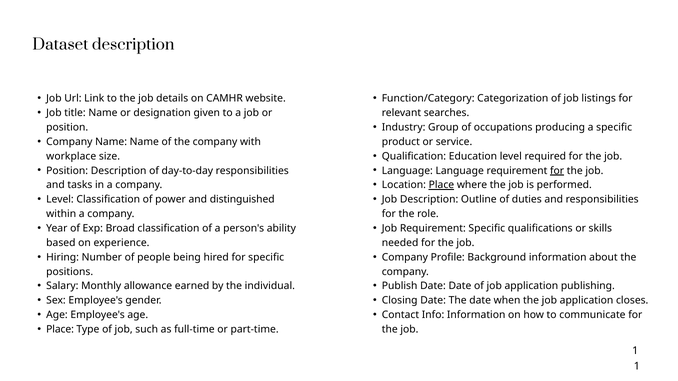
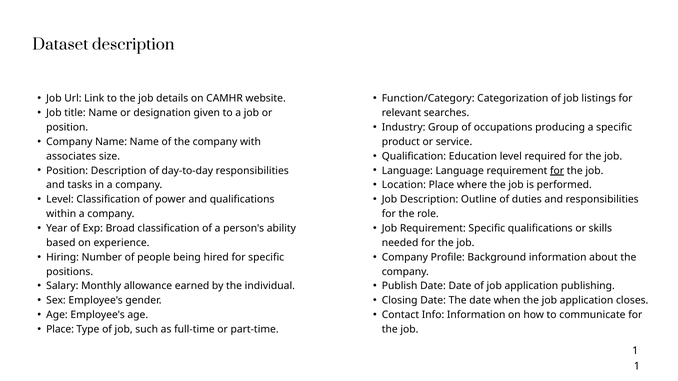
workplace: workplace -> associates (71, 156)
Place underline: present -> none (441, 185)
and distinguished: distinguished -> qualifications (242, 200)
